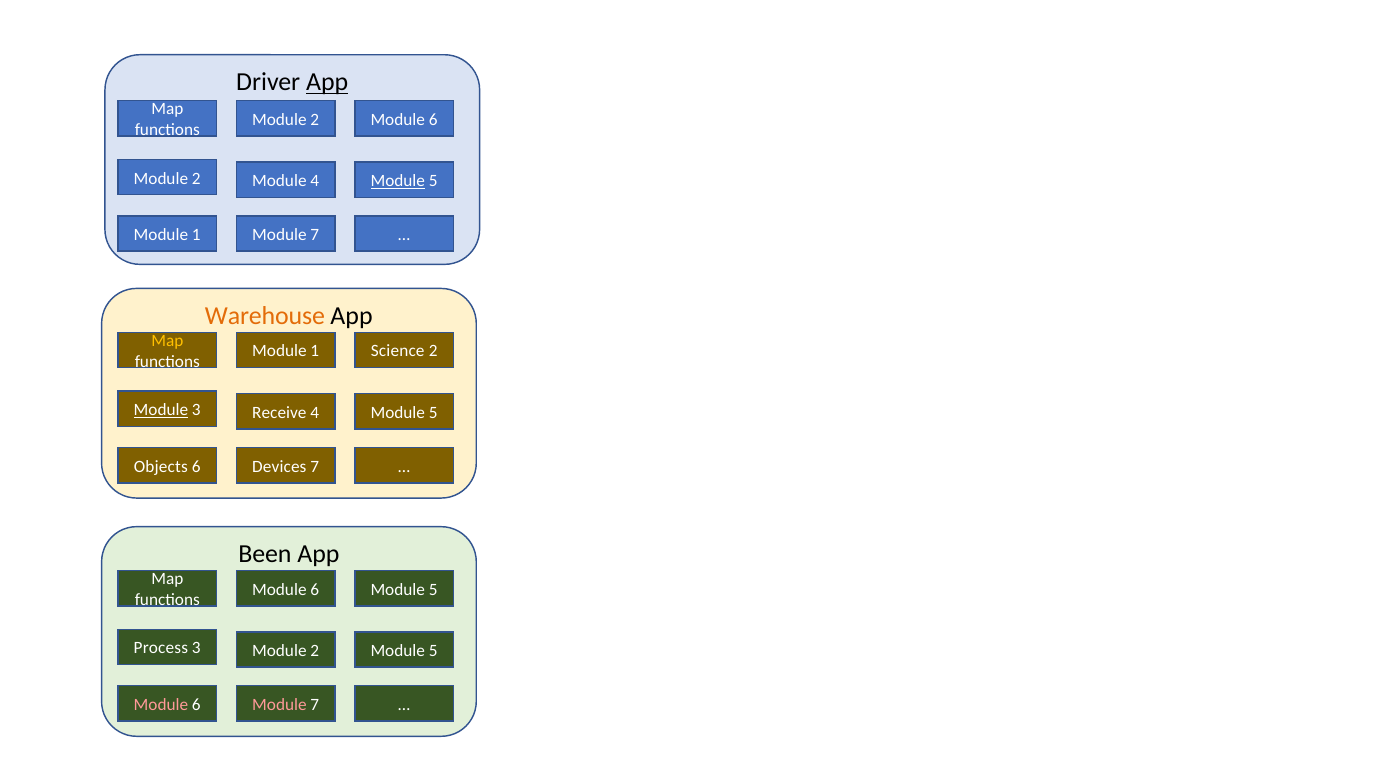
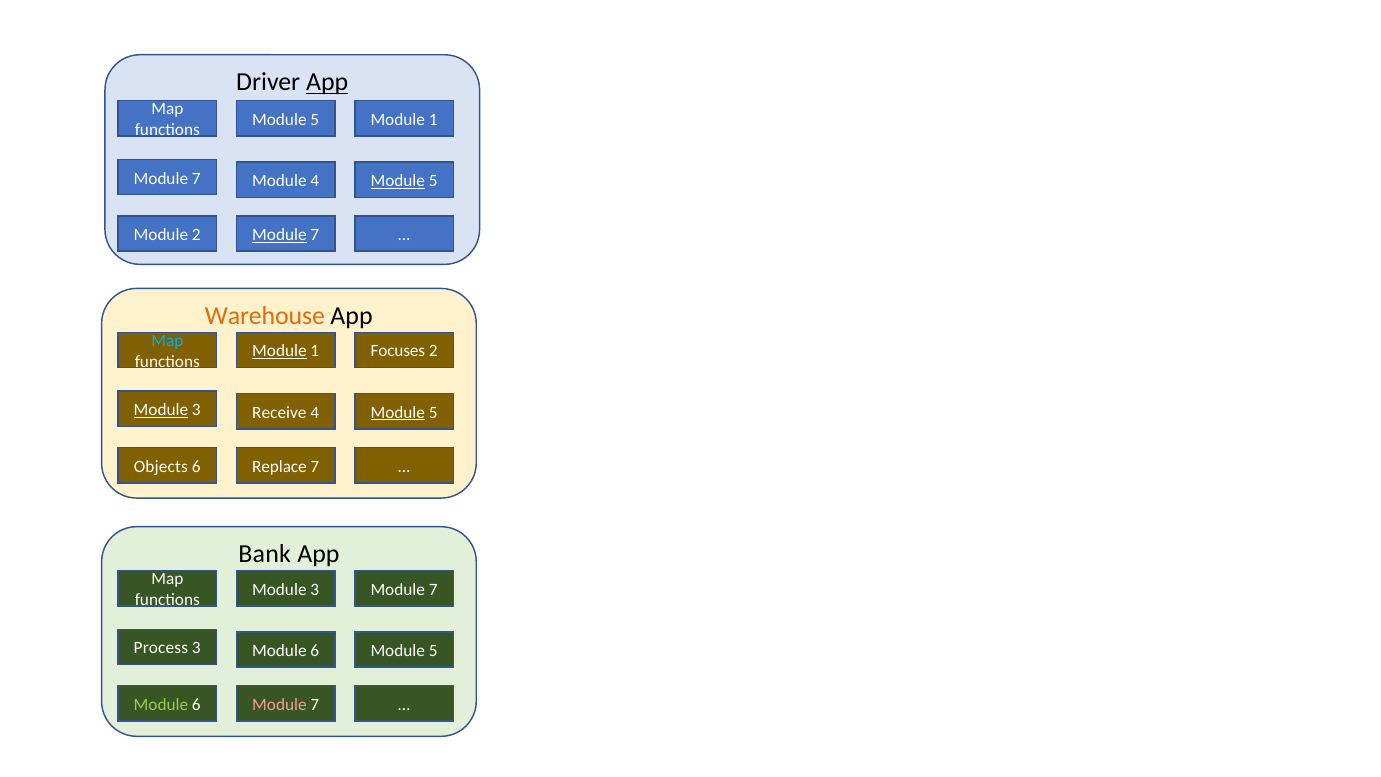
2: 2 -> 5 (315, 120)
6: 6 -> 1 (433, 120)
2: 2 -> 7 (196, 178)
1: 1 -> 2 (196, 235)
Module underline: none -> present (279, 235)
Map colour: yellow -> light blue (167, 341)
Module underline: none -> present (279, 351)
Science: Science -> Focuses (398, 351)
Module underline: none -> present (398, 412)
Devices: Devices -> Replace (279, 466)
Been: Been -> Bank (265, 554)
6: 6 -> 3 (315, 589)
5: 5 -> 7 (433, 589)
2: 2 -> 6 (315, 651)
Module colour: pink -> light green (161, 704)
